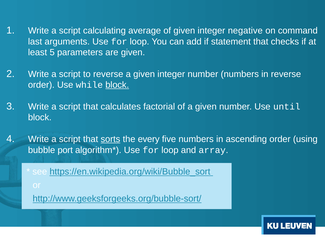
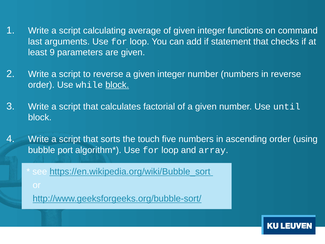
negative: negative -> functions (245, 31)
5: 5 -> 9 (52, 52)
sorts underline: present -> none (110, 139)
every: every -> touch (149, 139)
